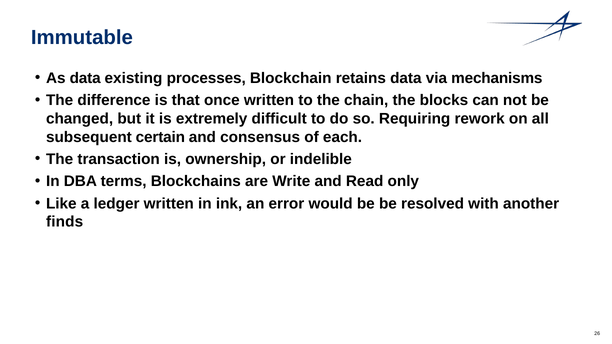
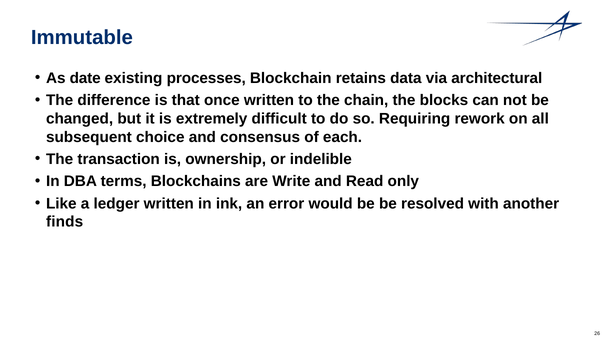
As data: data -> date (85, 78)
mechanisms: mechanisms -> architectural (497, 78)
certain: certain -> choice (160, 137)
